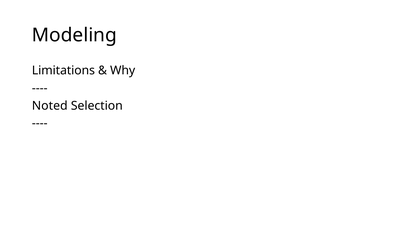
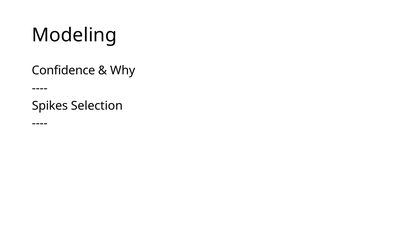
Limitations: Limitations -> Confidence (63, 71)
Noted: Noted -> Spikes (50, 106)
